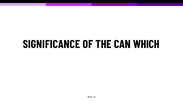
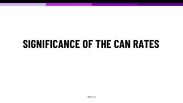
WHICH: WHICH -> RATES (146, 44)
